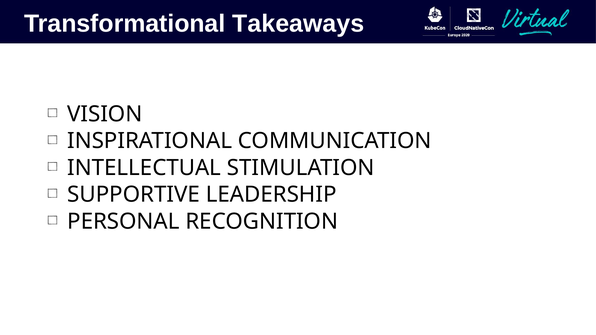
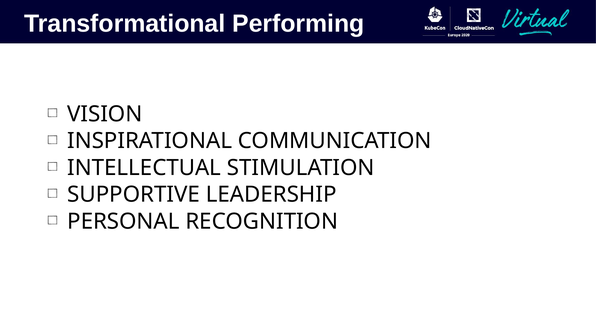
Takeaways: Takeaways -> Performing (298, 24)
